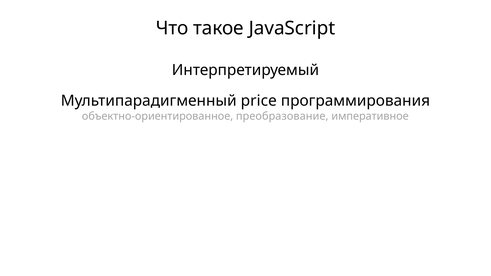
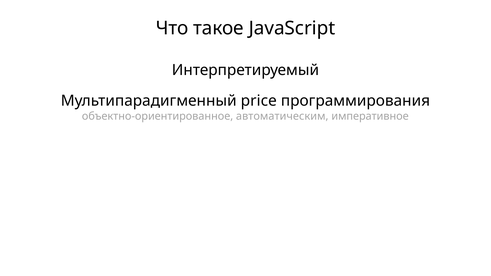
преобразование: преобразование -> автоматическим (282, 116)
